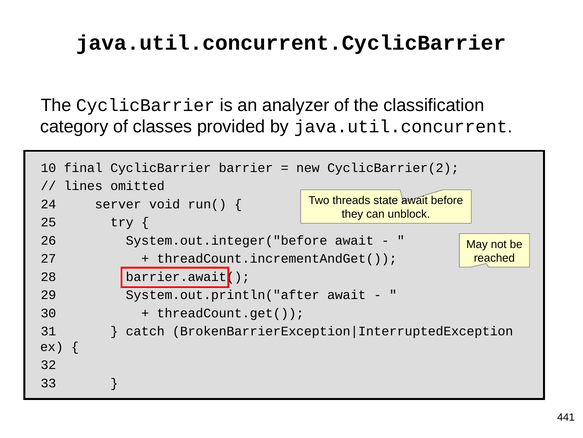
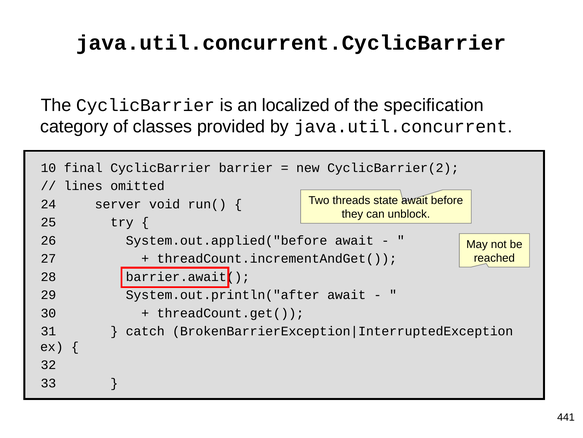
analyzer: analyzer -> localized (296, 105)
classification: classification -> specification (434, 105)
System.out.integer("before: System.out.integer("before -> System.out.applied("before (227, 240)
